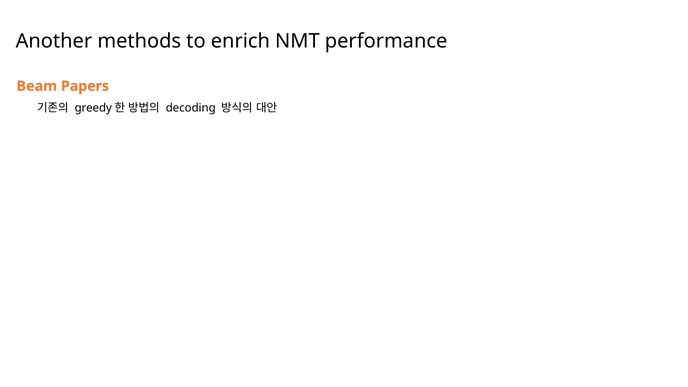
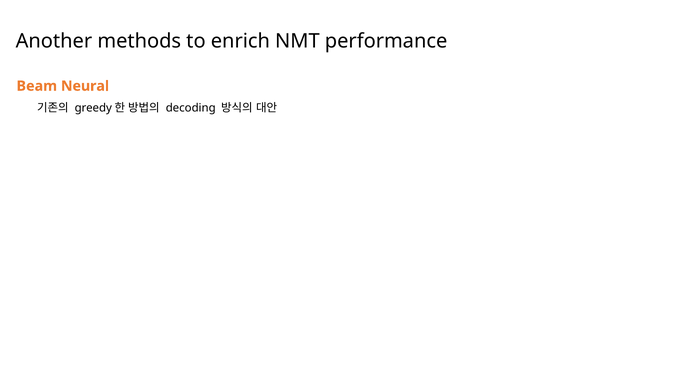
Papers: Papers -> Neural (85, 86)
